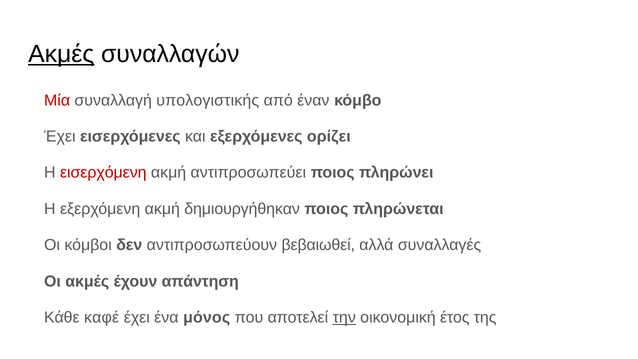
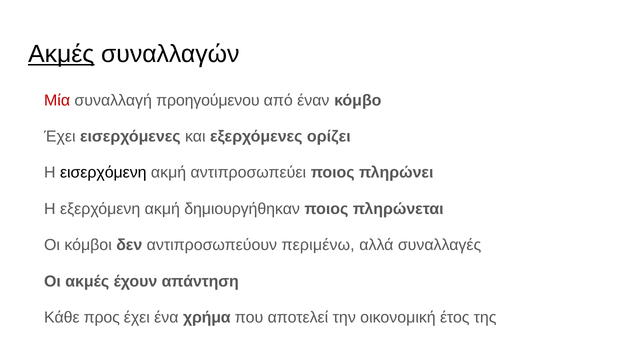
υπολογιστικής: υπολογιστικής -> προηγούμενου (208, 100)
εισερχόμενη colour: red -> black (103, 173)
βεβαιωθεί: βεβαιωθεί -> περιμένω (318, 245)
καφέ: καφέ -> προς (102, 317)
μόνος: μόνος -> χρήμα (207, 317)
την underline: present -> none (344, 317)
